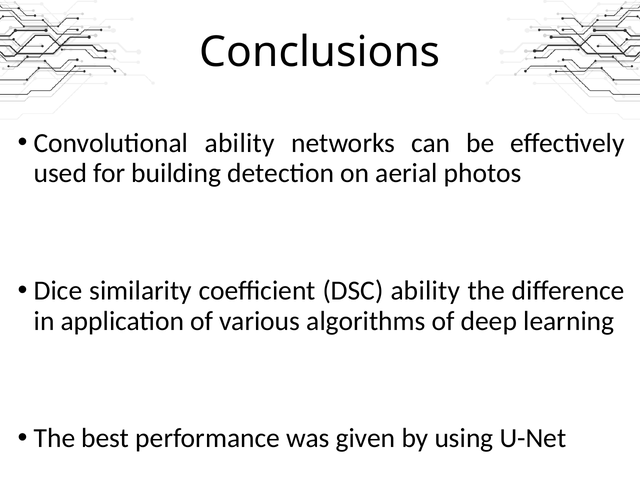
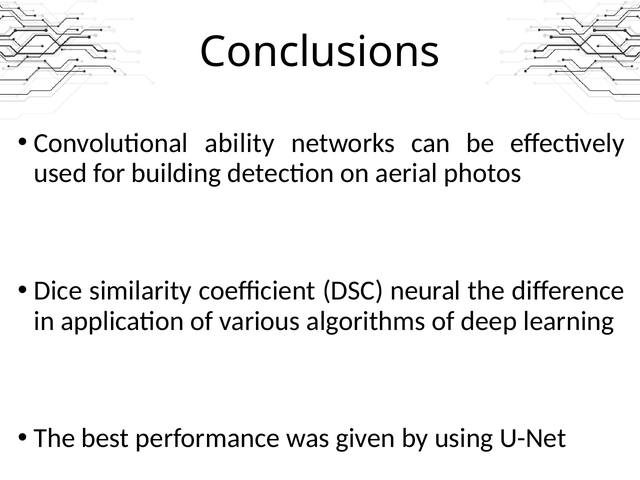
DSC ability: ability -> neural (426, 291)
